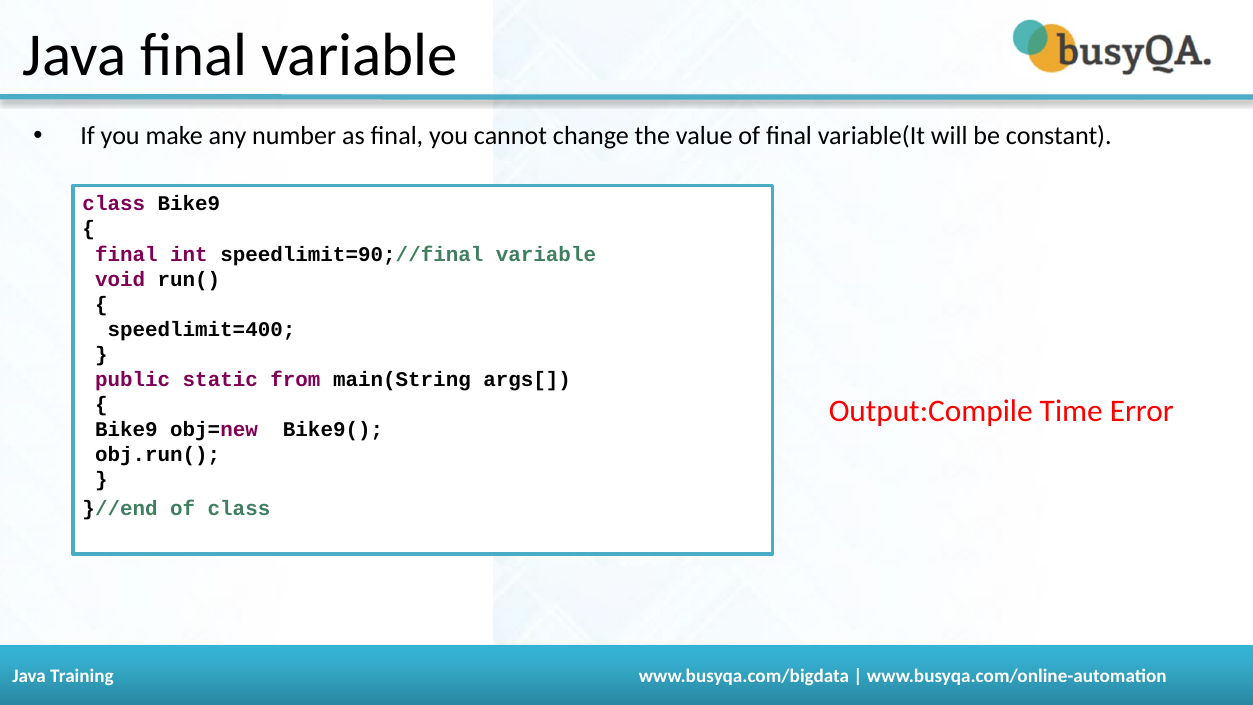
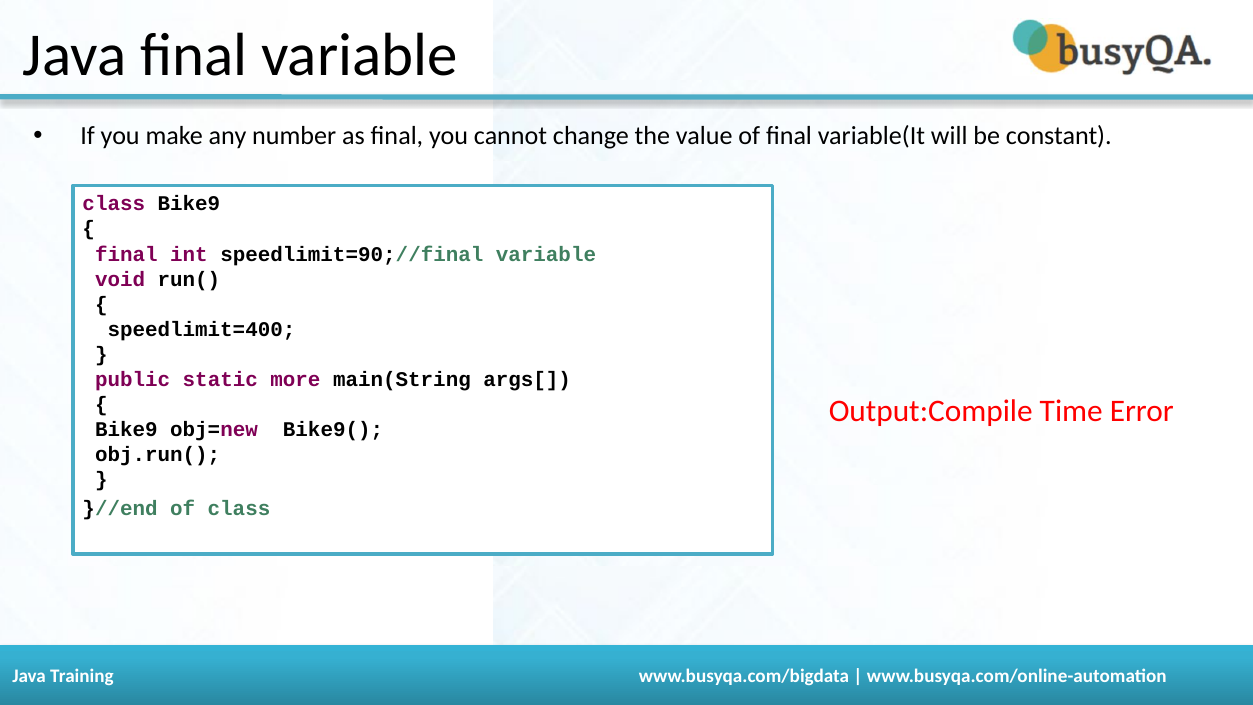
from: from -> more (295, 379)
